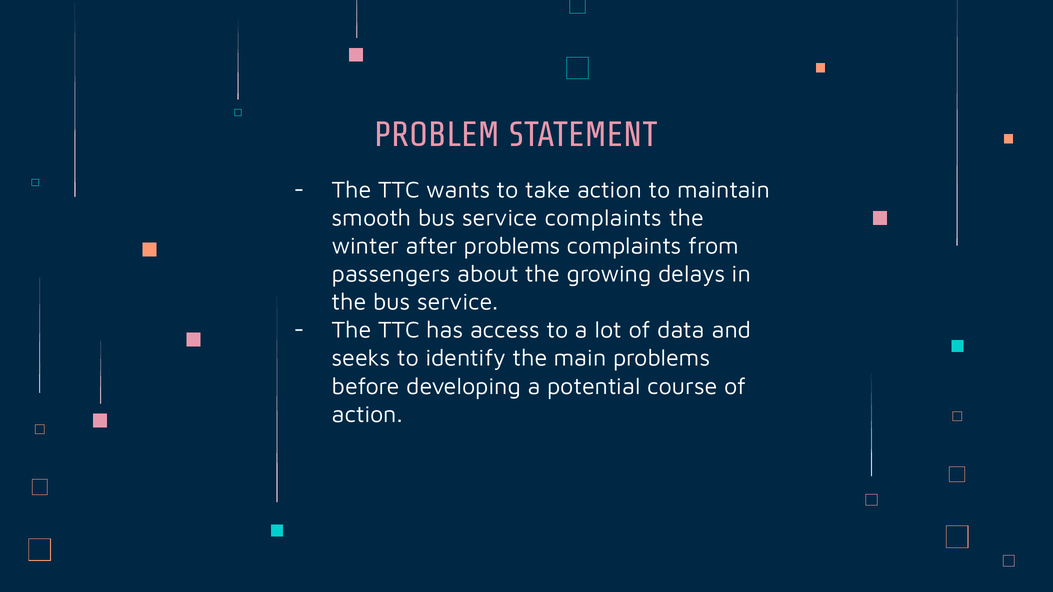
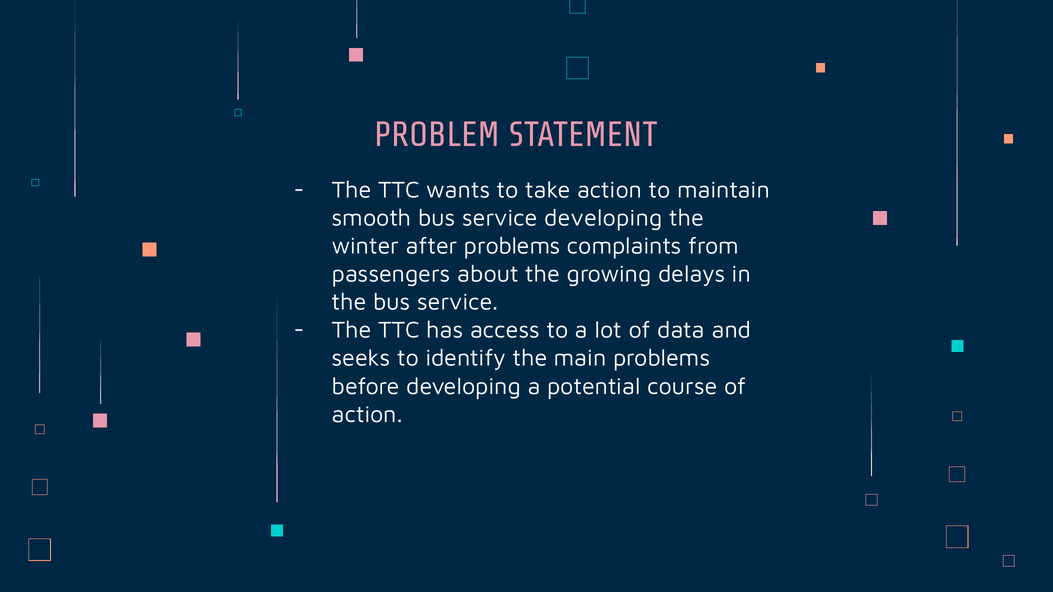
service complaints: complaints -> developing (603, 218)
